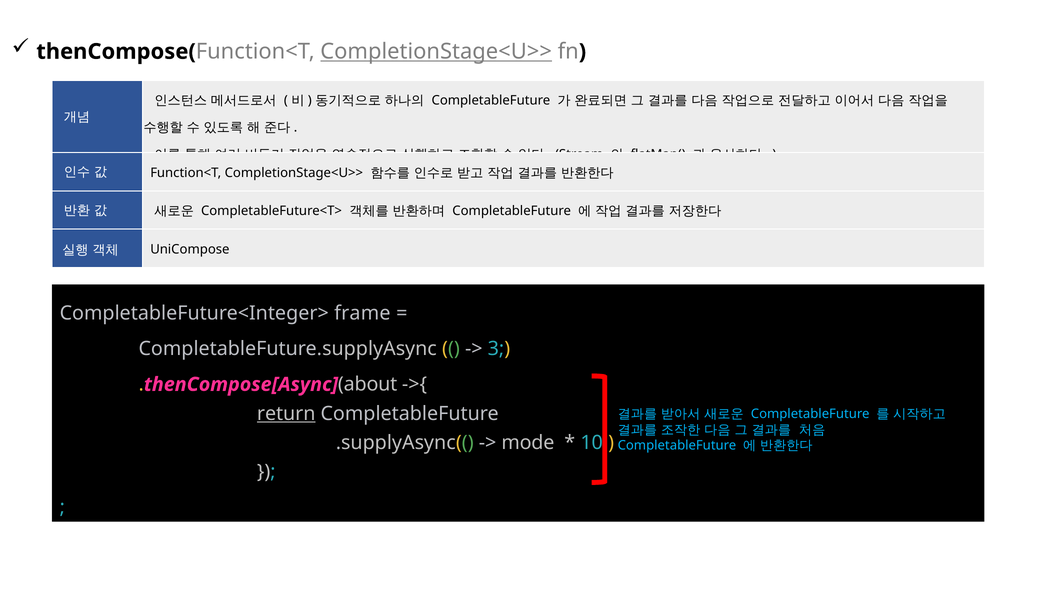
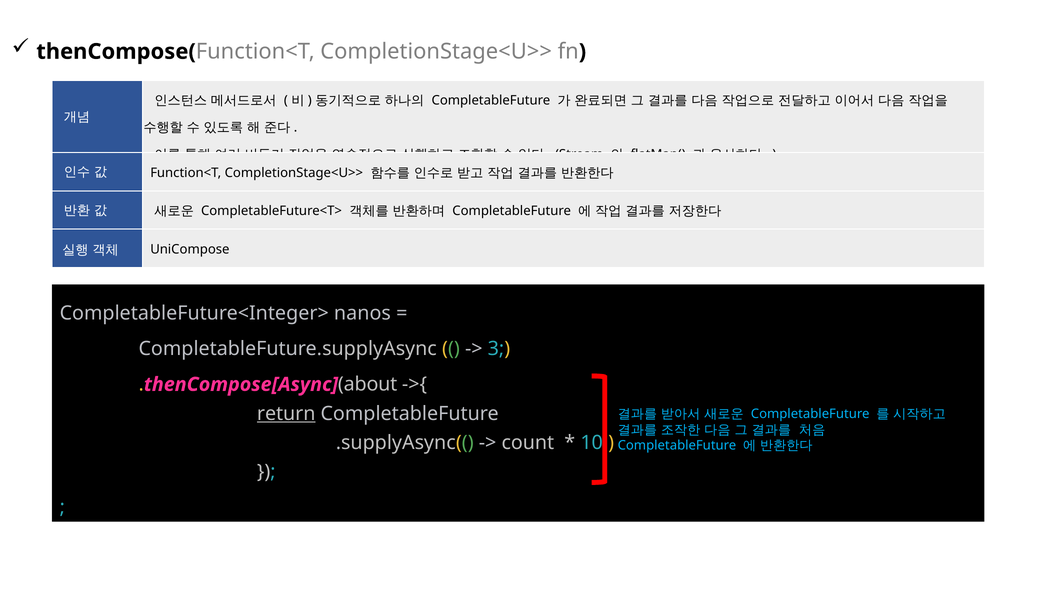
CompletionStage<U>> underline: present -> none (436, 52)
frame: frame -> nanos (362, 313)
mode: mode -> count (528, 443)
